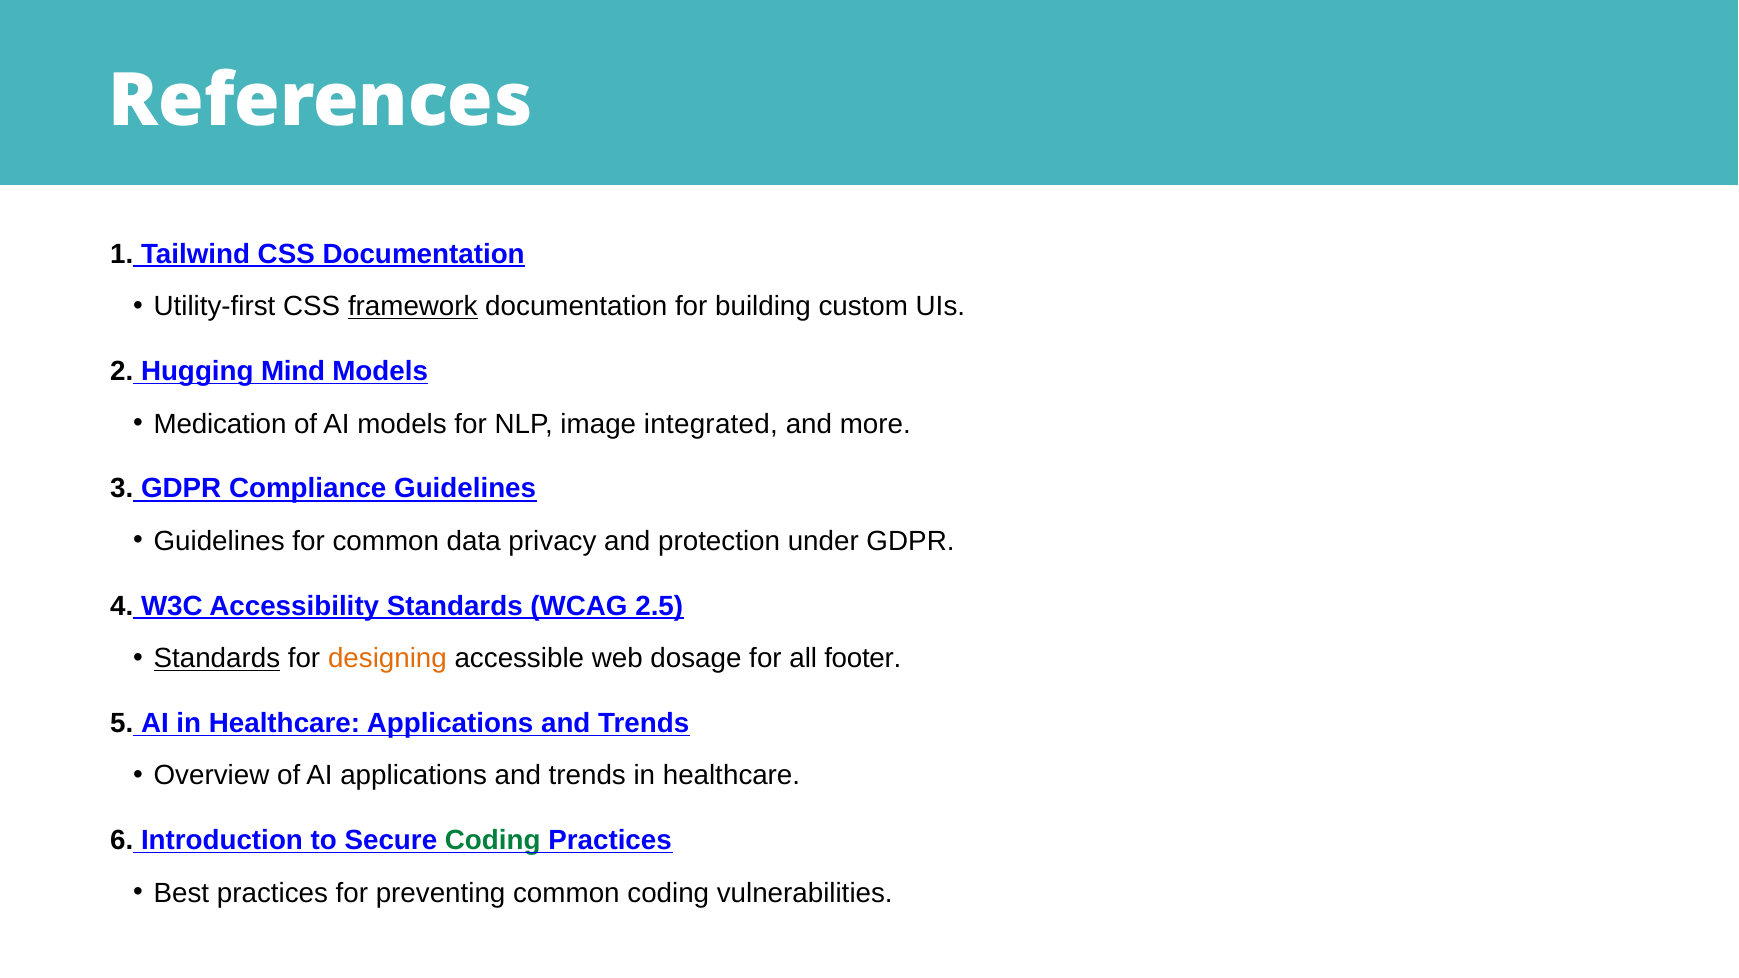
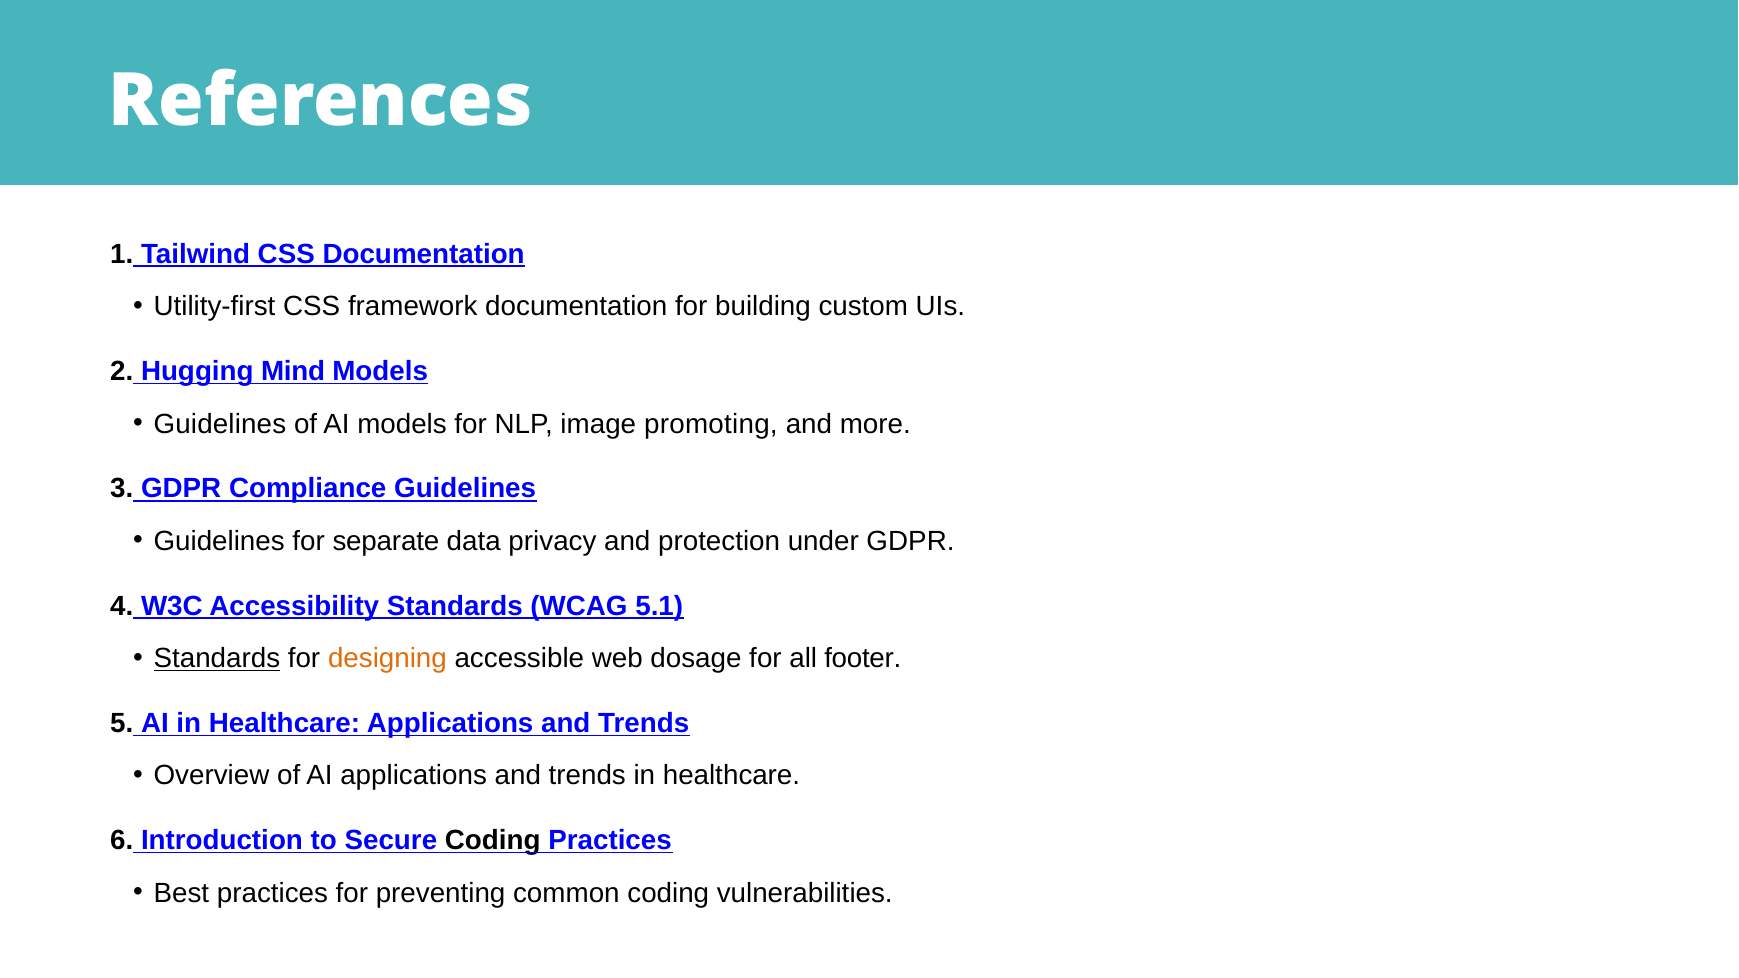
framework underline: present -> none (413, 307)
Medication: Medication -> Guidelines (220, 424)
integrated: integrated -> promoting (711, 424)
for common: common -> separate (386, 541)
2.5: 2.5 -> 5.1 (659, 606)
Coding colour: green -> black (493, 841)
